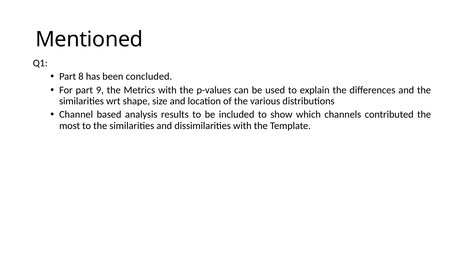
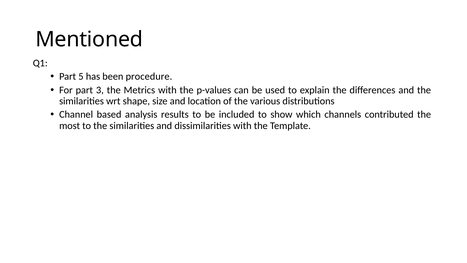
8: 8 -> 5 (81, 77)
concluded: concluded -> procedure (149, 77)
9: 9 -> 3 (100, 90)
